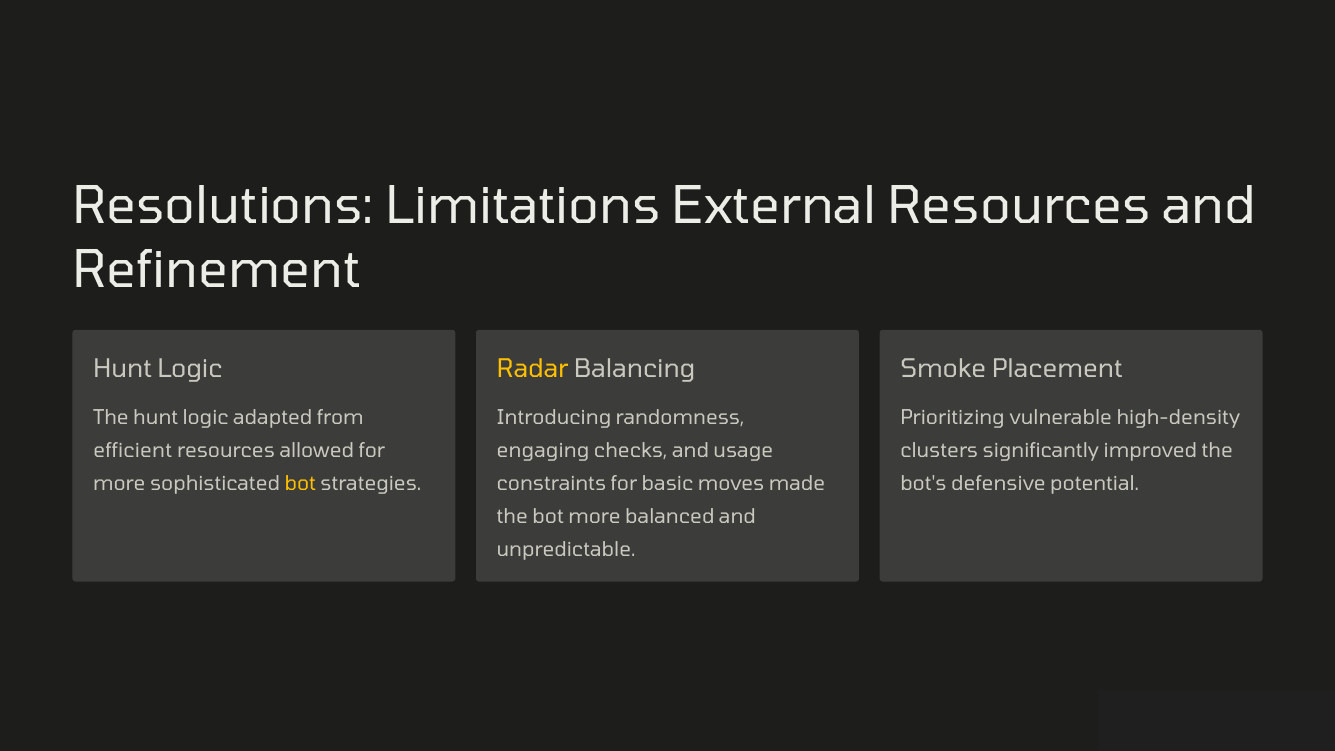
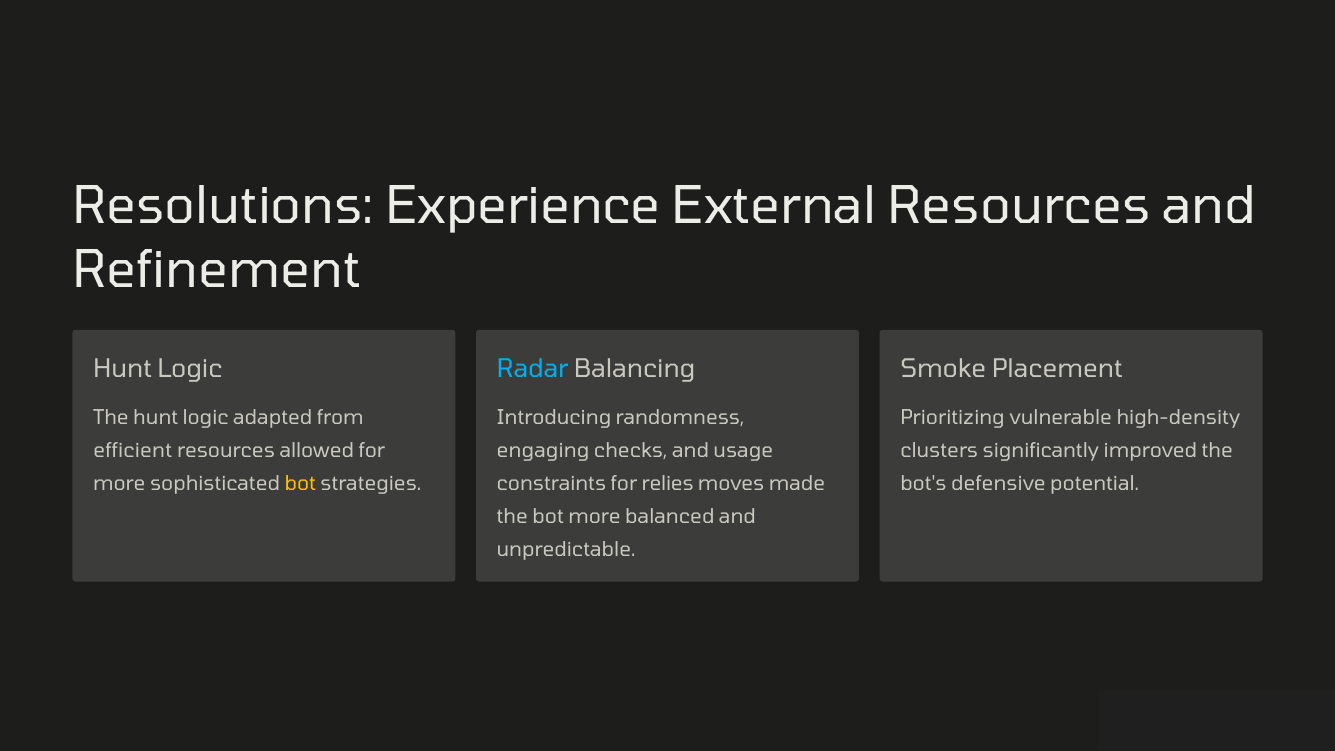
Limitations: Limitations -> Experience (523, 206)
Radar colour: yellow -> light blue (533, 369)
basic: basic -> relies (668, 484)
